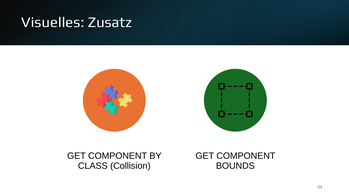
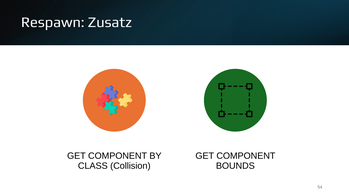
Visuelles: Visuelles -> Respawn (53, 22)
